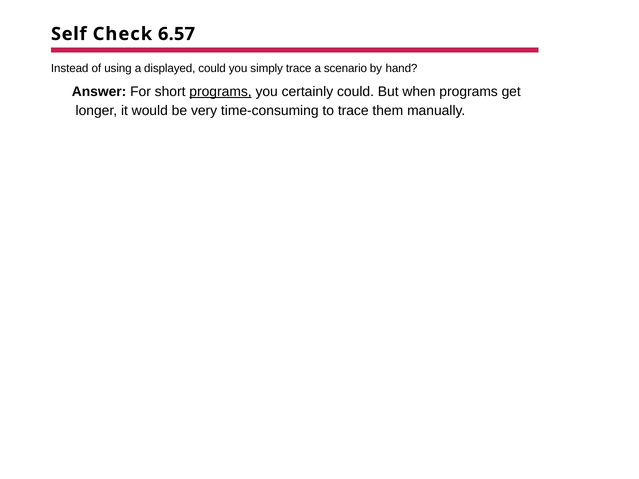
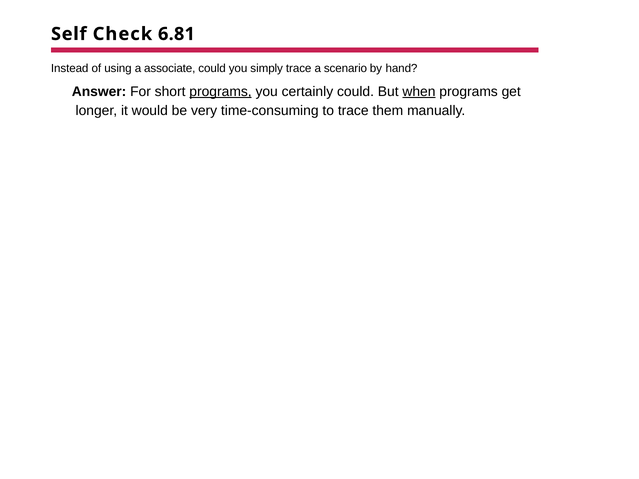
6.57: 6.57 -> 6.81 (176, 34)
displayed: displayed -> associate (170, 68)
when underline: none -> present (419, 92)
